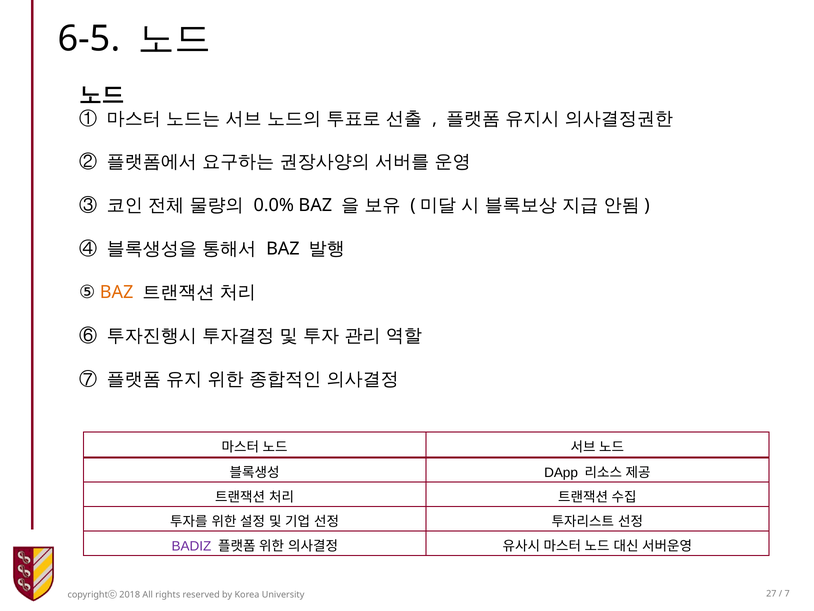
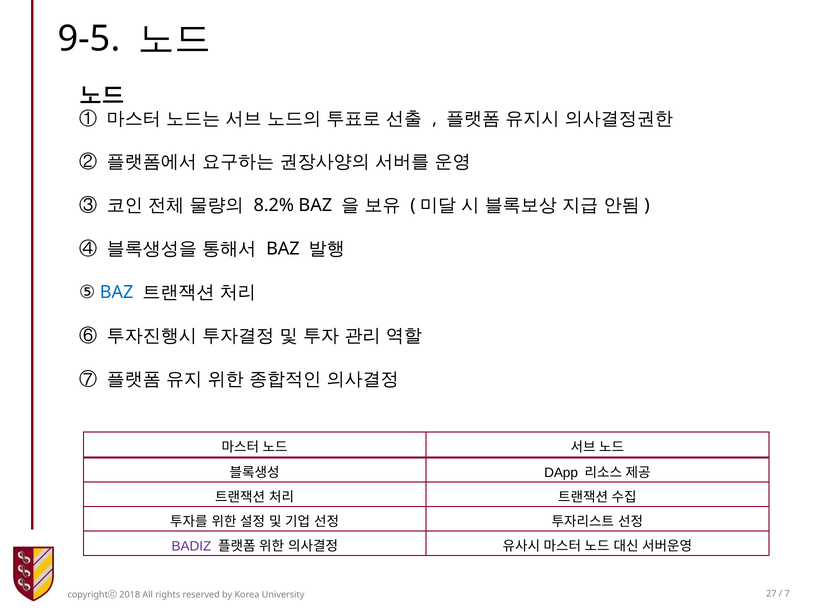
6-5: 6-5 -> 9-5 (89, 39)
0.0%: 0.0% -> 8.2% (274, 205)
BAZ colour: orange -> blue (117, 292)
